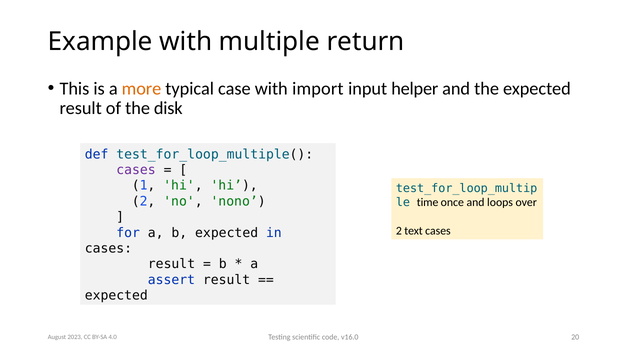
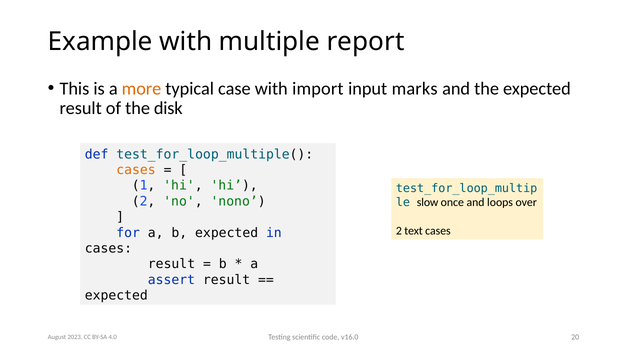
return: return -> report (366, 42)
helper: helper -> marks (415, 88)
cases colour: purple -> orange (136, 170)
time: time -> slow (428, 202)
